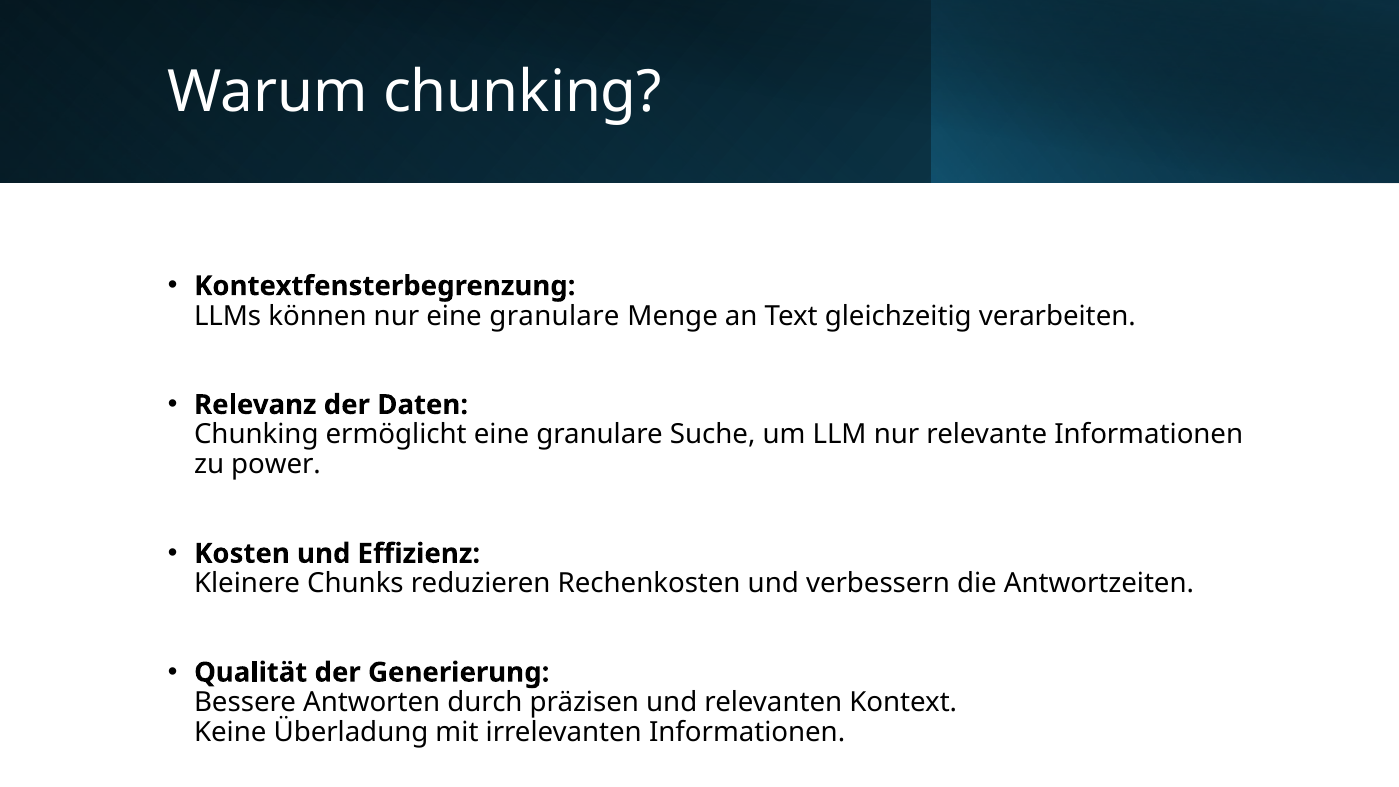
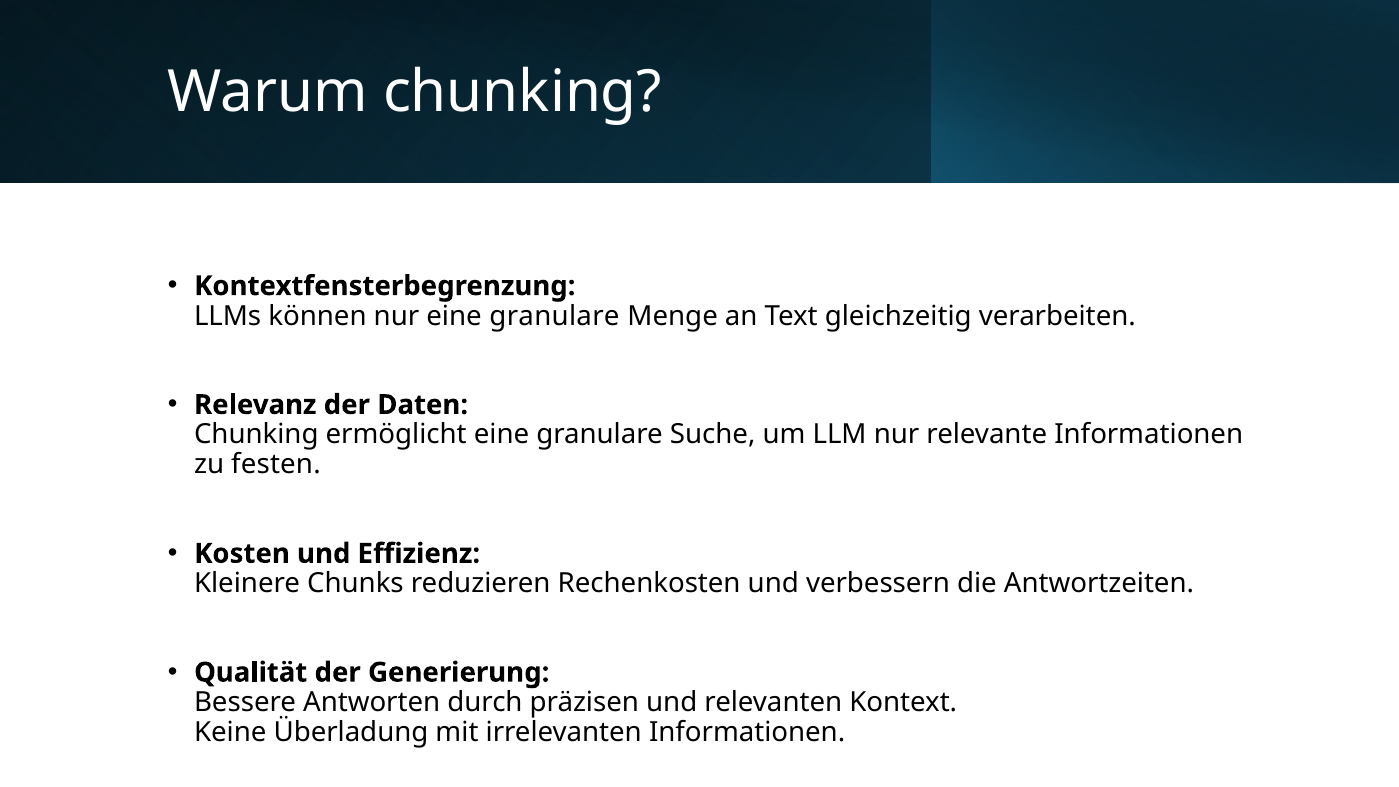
power: power -> festen (276, 465)
